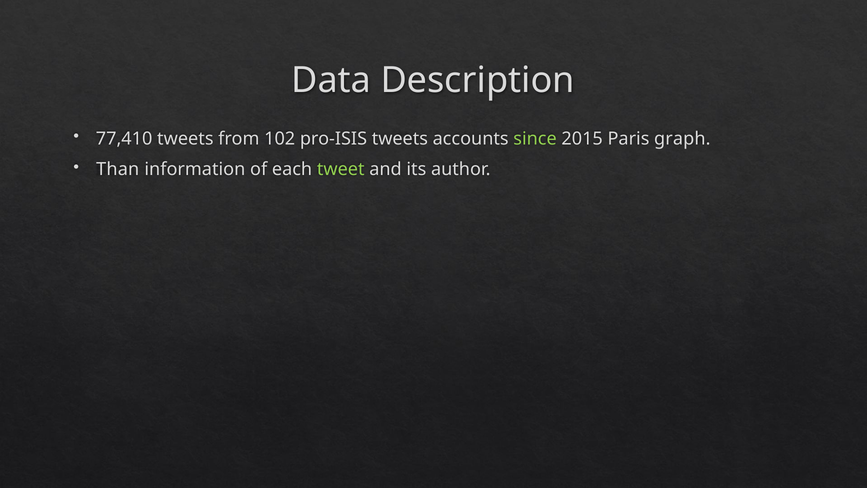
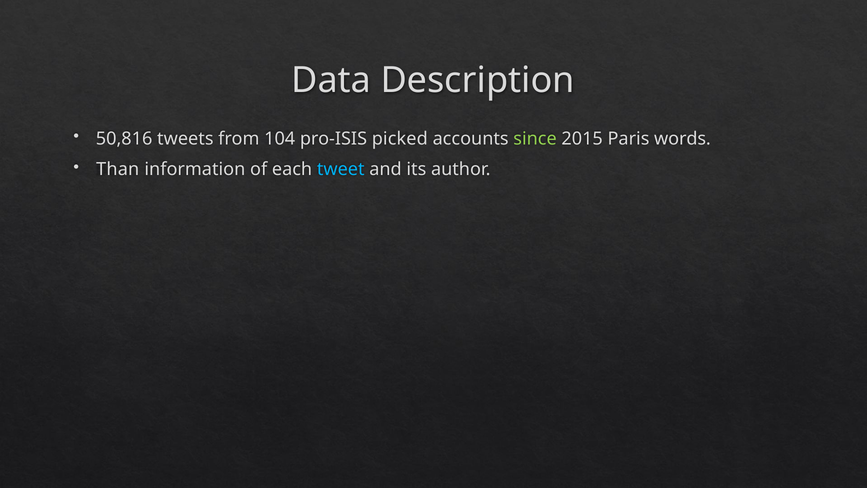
77,410: 77,410 -> 50,816 (124, 139)
102: 102 -> 104 (280, 139)
pro-ISIS tweets: tweets -> picked (400, 139)
graph: graph -> words (682, 139)
tweet colour: light green -> light blue (341, 169)
